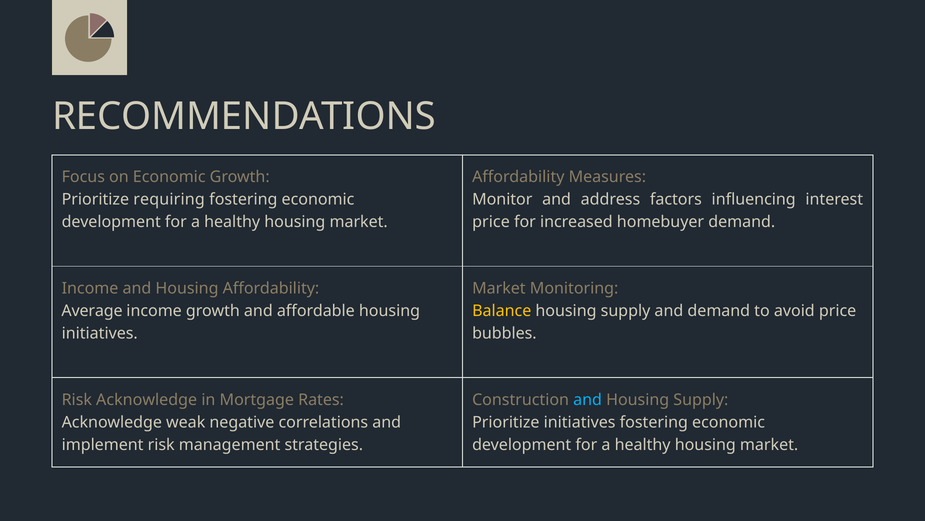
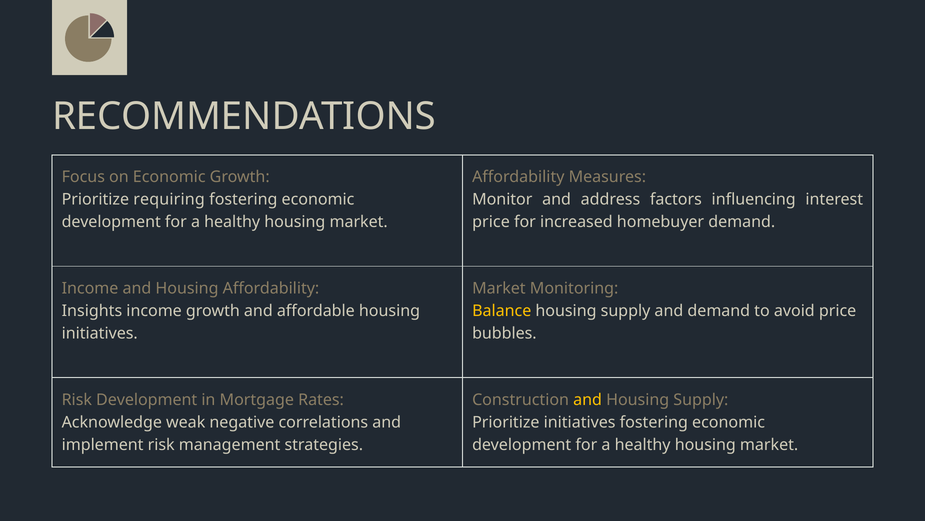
Average: Average -> Insights (92, 310)
Risk Acknowledge: Acknowledge -> Development (147, 399)
and colour: light blue -> yellow (588, 399)
